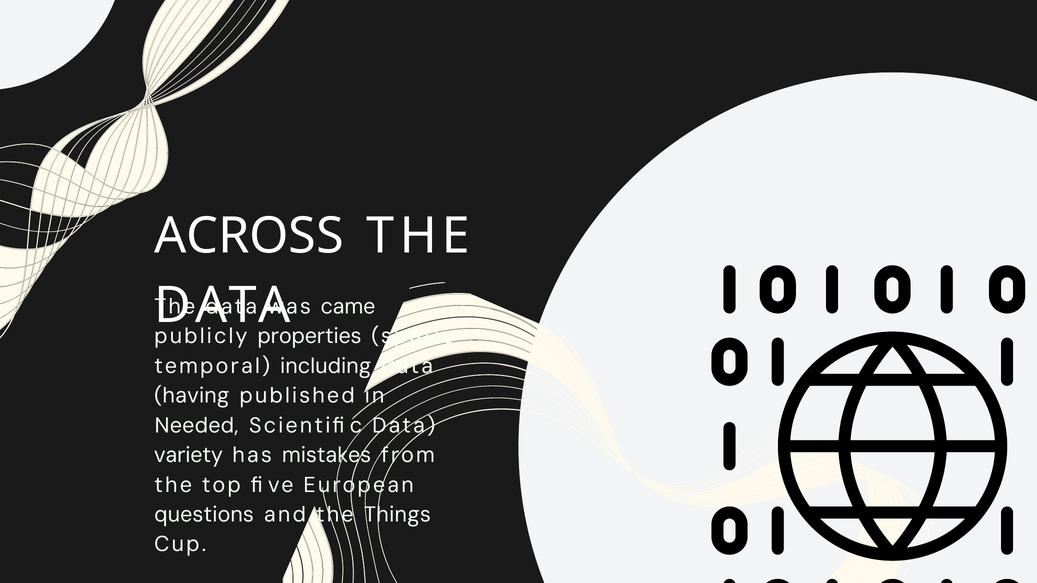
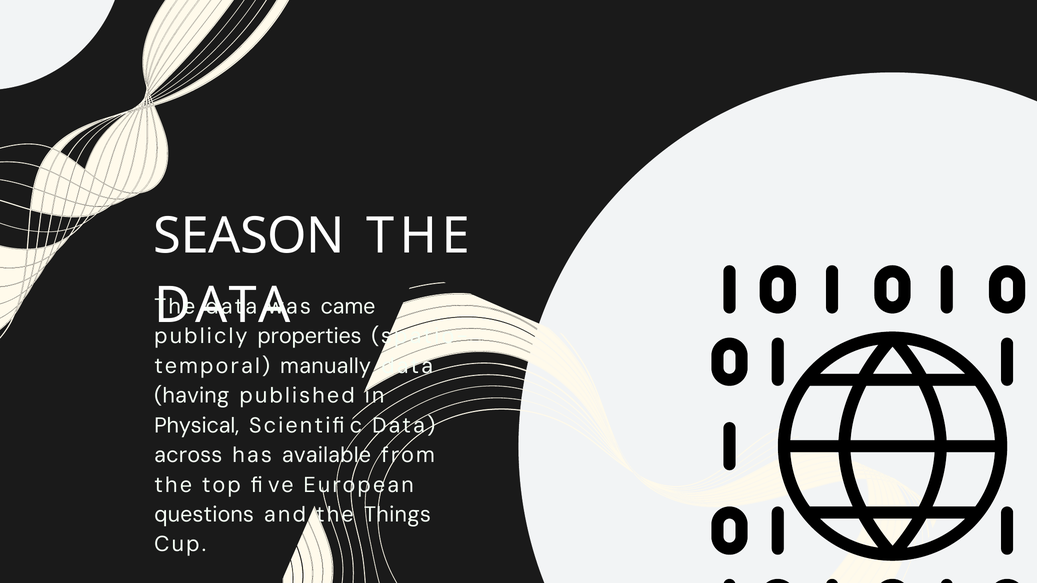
ACROSS: ACROSS -> SEASON (249, 236)
including: including -> manually (326, 366)
Needed: Needed -> Physical (197, 426)
variety: variety -> across (188, 455)
mistakes: mistakes -> available (326, 455)
